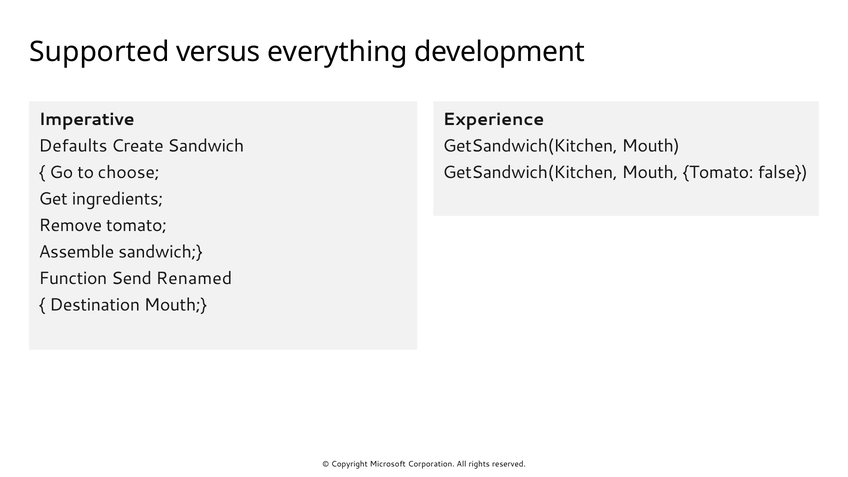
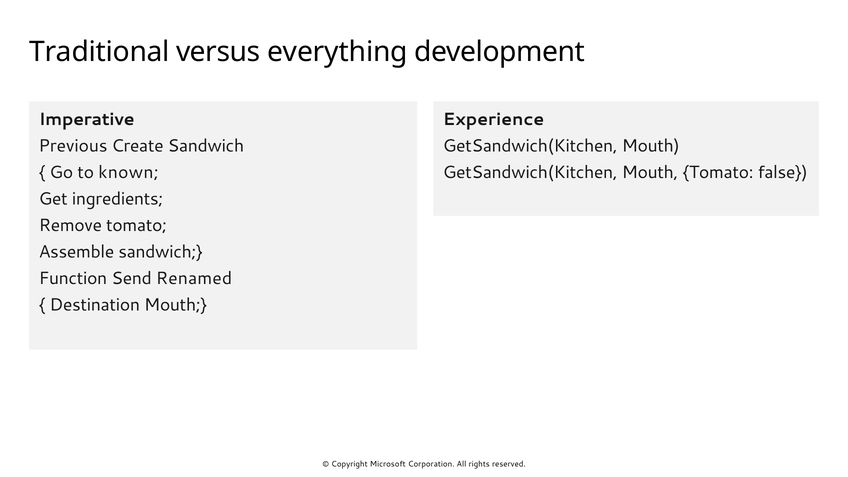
Supported: Supported -> Traditional (99, 52)
Defaults: Defaults -> Previous (73, 146)
choose: choose -> known (129, 173)
